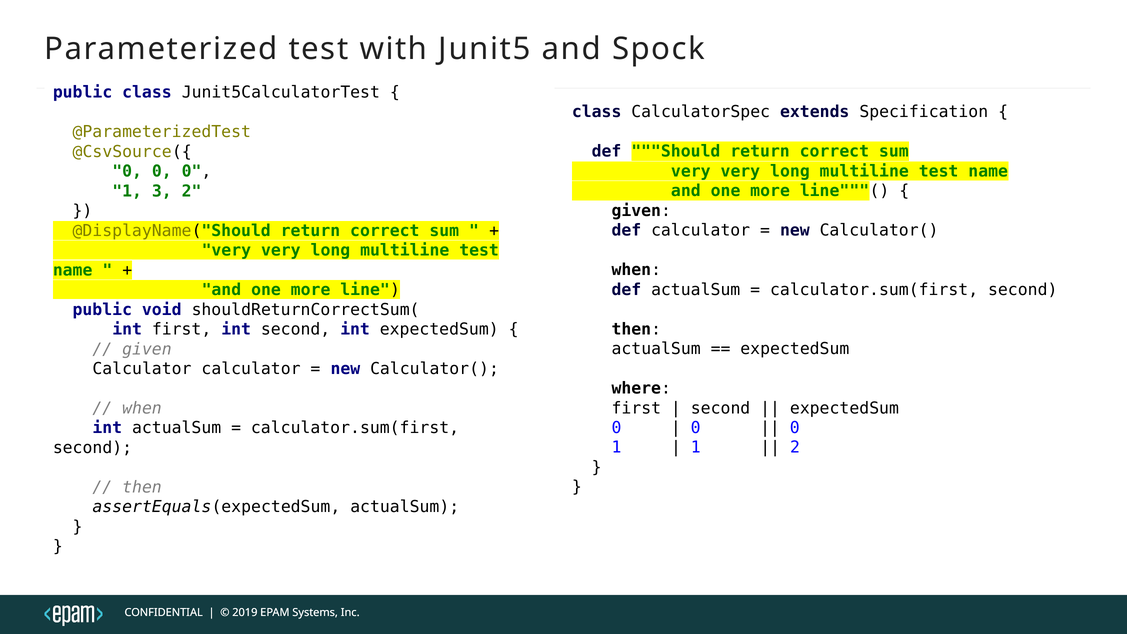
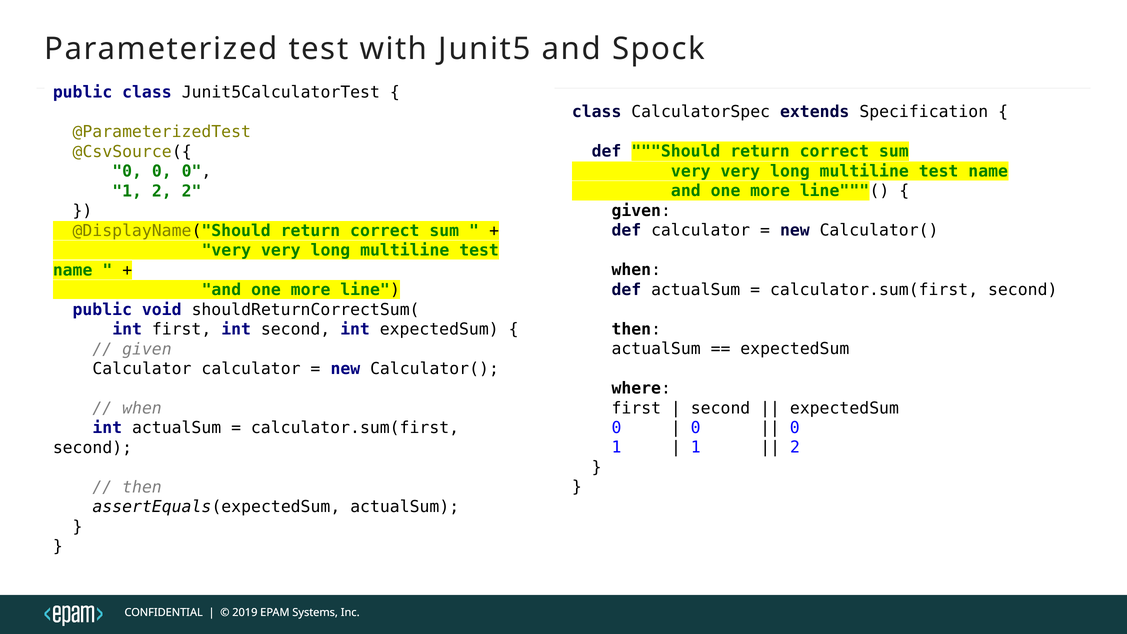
1 3: 3 -> 2 (162, 191)
